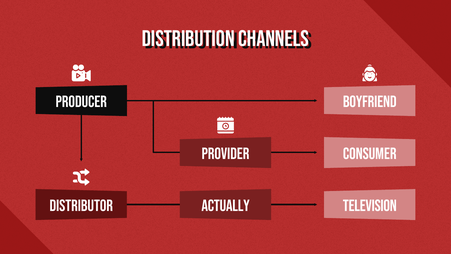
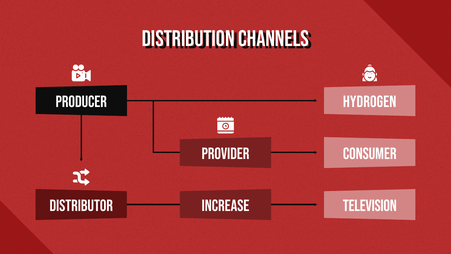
BOYFRIEND: BOYFRIEND -> HYDROGEN (370, 102)
actually: actually -> increase (225, 205)
